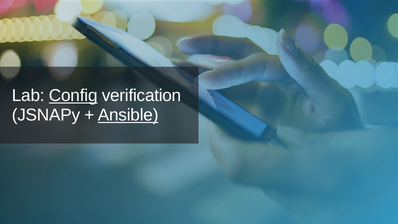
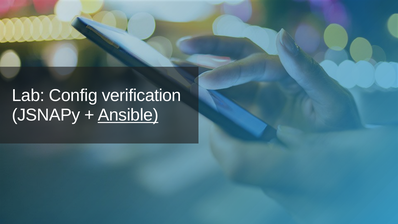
Config underline: present -> none (73, 95)
